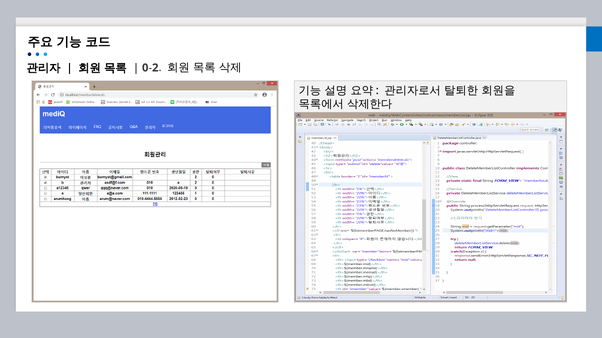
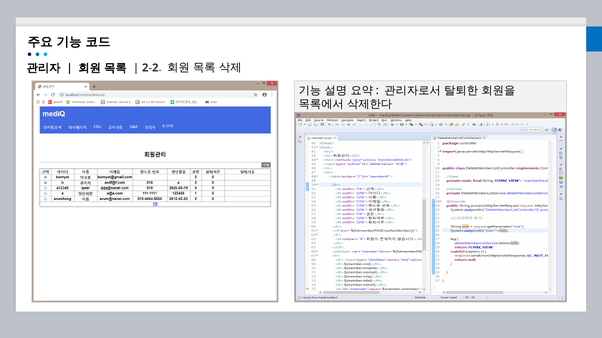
0-2: 0-2 -> 2-2 (150, 68)
